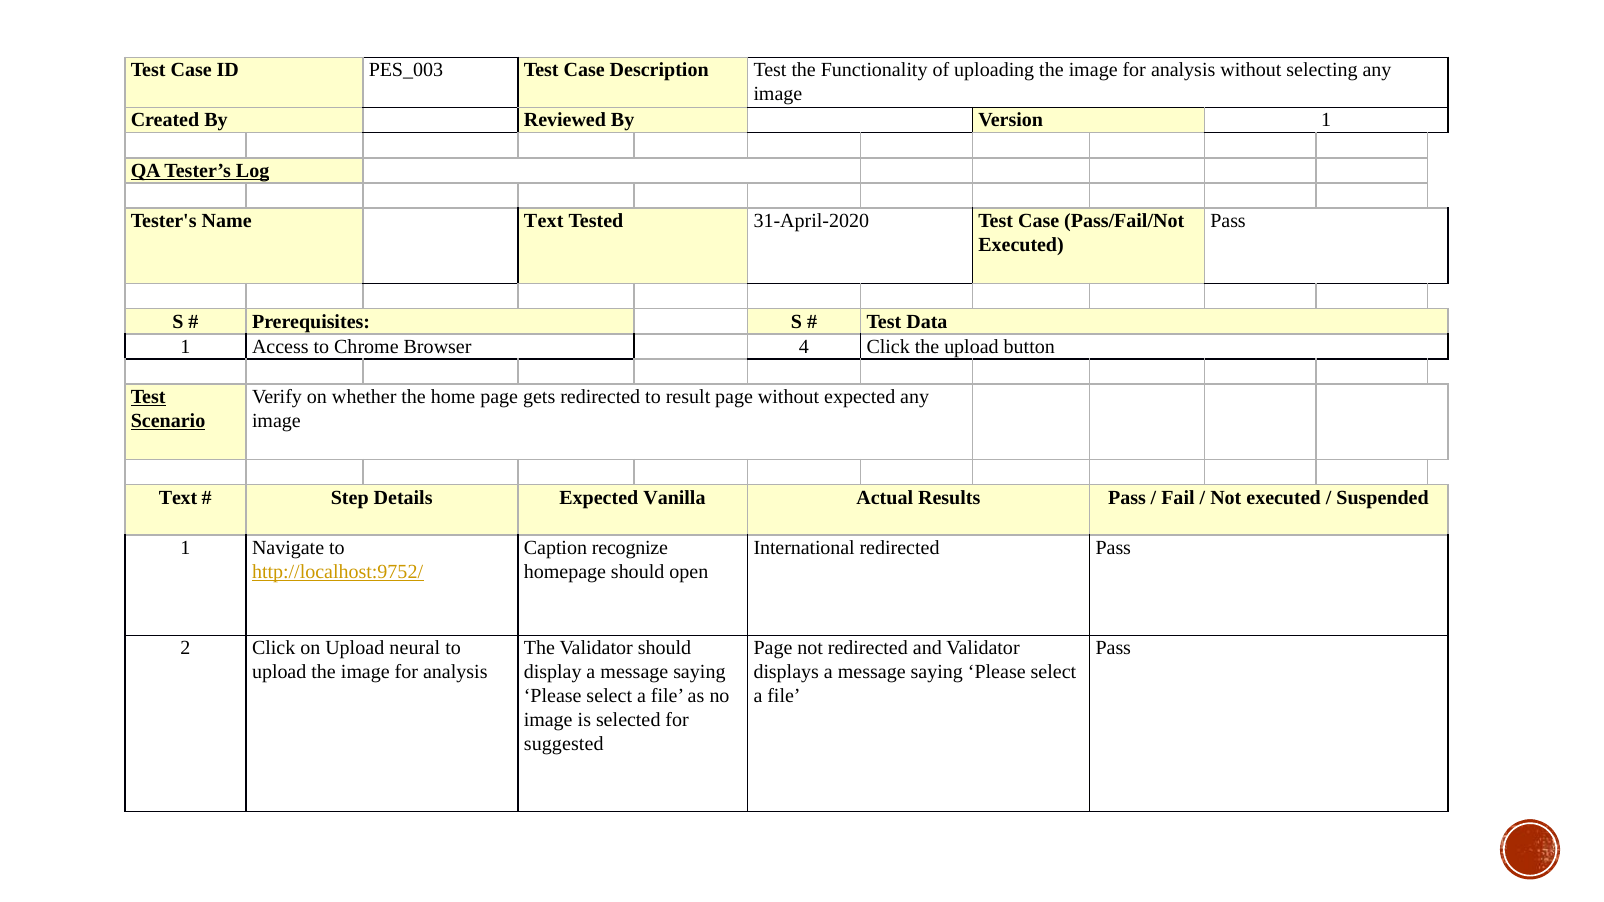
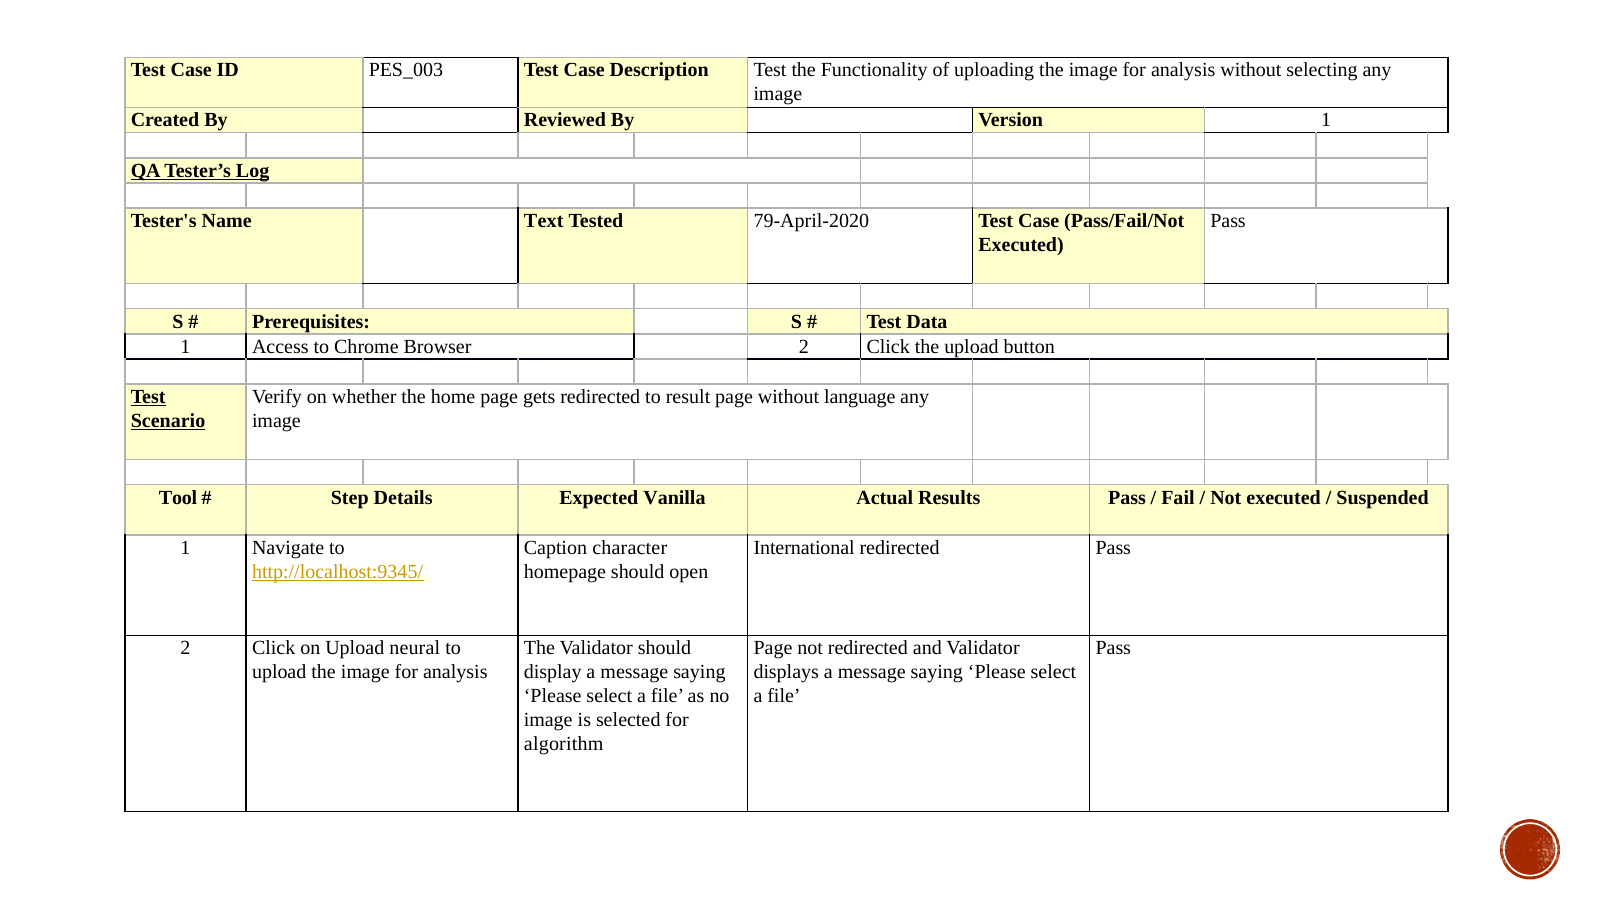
31-April-2020: 31-April-2020 -> 79-April-2020 (811, 221)
Browser 4: 4 -> 2 (804, 347)
without expected: expected -> language (860, 397)
Text: Text -> Tool (178, 498)
recognize: recognize -> character (630, 548)
http://localhost:9752/: http://localhost:9752/ -> http://localhost:9345/ (338, 572)
suggested: suggested -> algorithm (564, 744)
